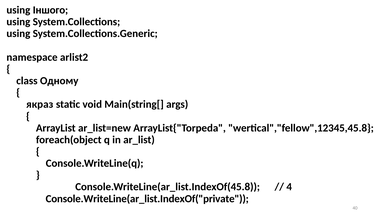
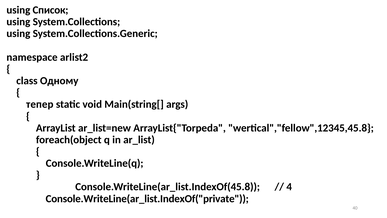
Іншого: Іншого -> Список (50, 10)
якраз: якраз -> тепер (40, 104)
